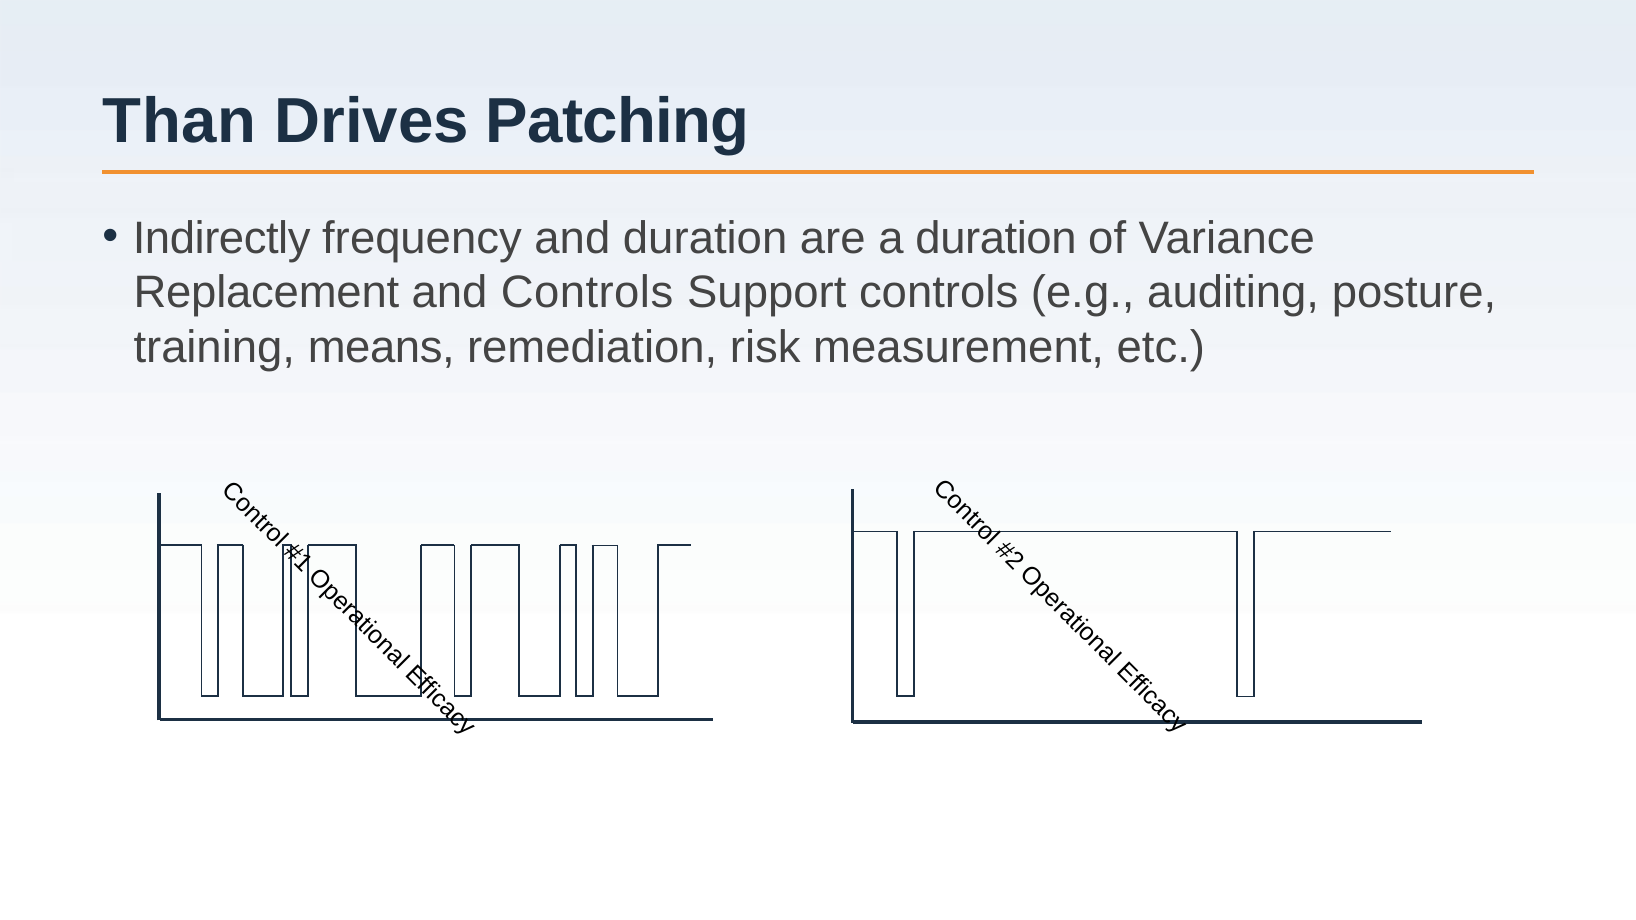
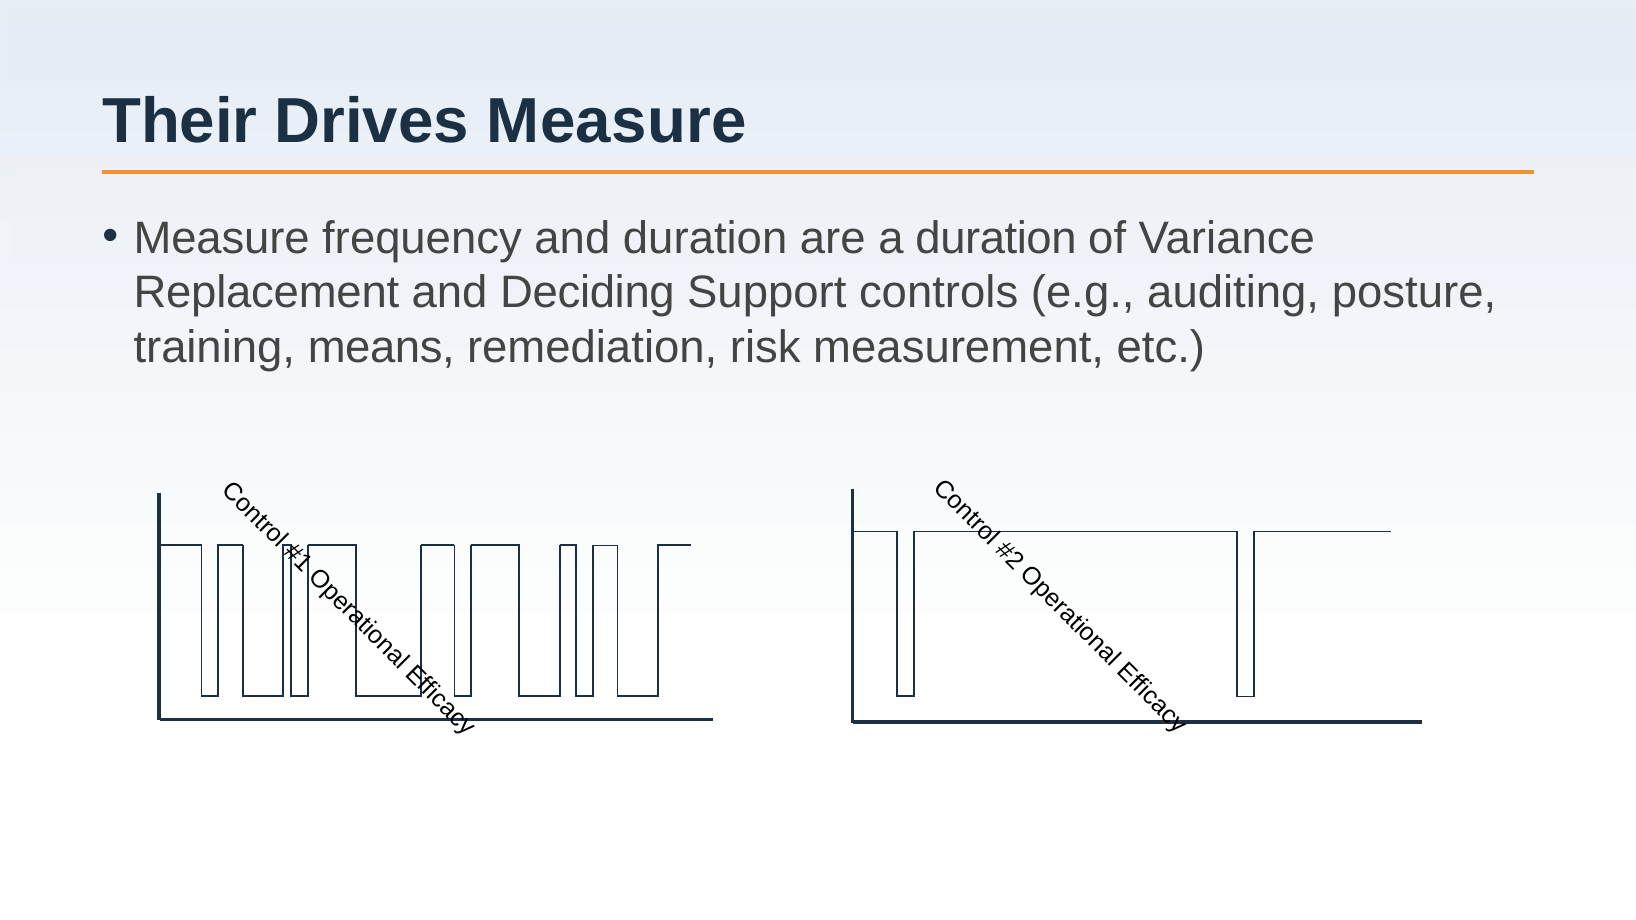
Than: Than -> Their (180, 122)
Drives Patching: Patching -> Measure (617, 122)
Indirectly: Indirectly -> Measure (222, 238)
and Controls: Controls -> Deciding (587, 293)
